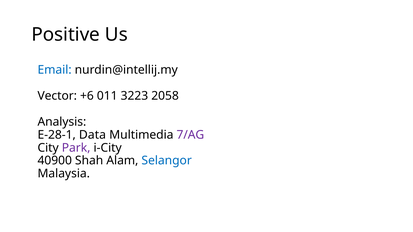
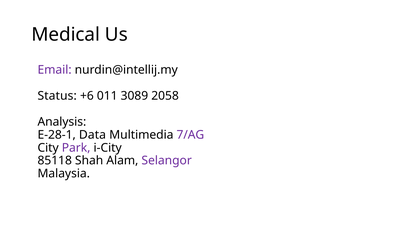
Positive: Positive -> Medical (66, 35)
Email colour: blue -> purple (55, 70)
Vector: Vector -> Status (57, 96)
3223: 3223 -> 3089 (134, 96)
40900: 40900 -> 85118 (55, 161)
Selangor colour: blue -> purple (167, 161)
